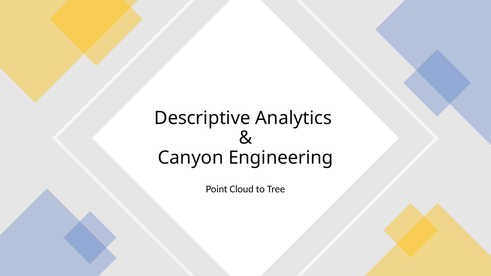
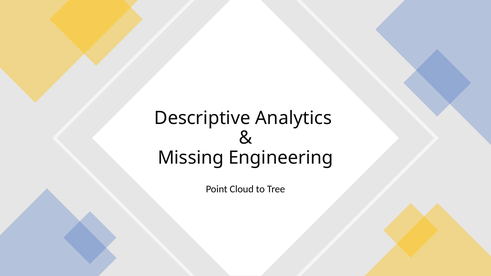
Canyon: Canyon -> Missing (191, 158)
